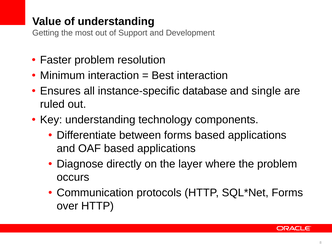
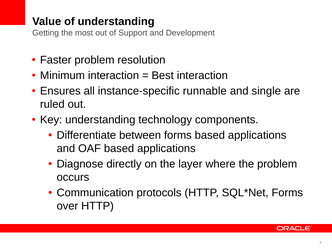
database: database -> runnable (205, 91)
